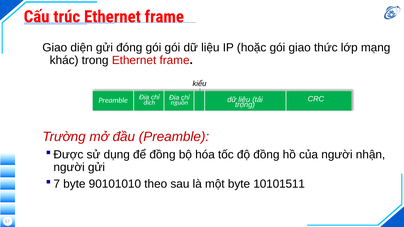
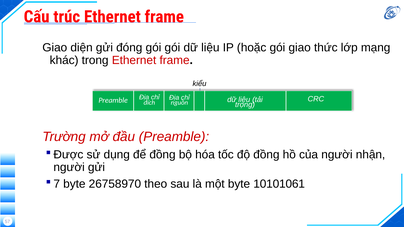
90101010: 90101010 -> 26758970 (115, 184)
10101511: 10101511 -> 10101061 (279, 184)
